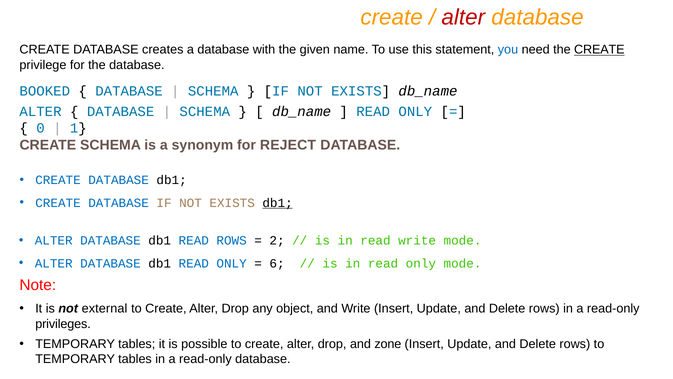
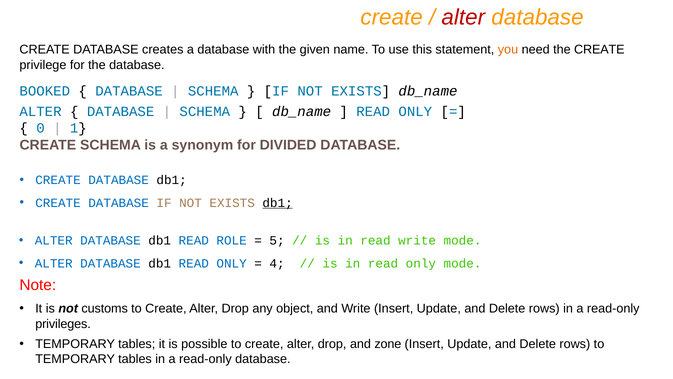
you colour: blue -> orange (508, 50)
CREATE underline: present -> none (599, 50)
REJECT: REJECT -> DIVIDED (288, 145)
READ ROWS: ROWS -> ROLE (232, 240)
2: 2 -> 5 (277, 240)
6: 6 -> 4 (277, 263)
external: external -> customs (105, 308)
